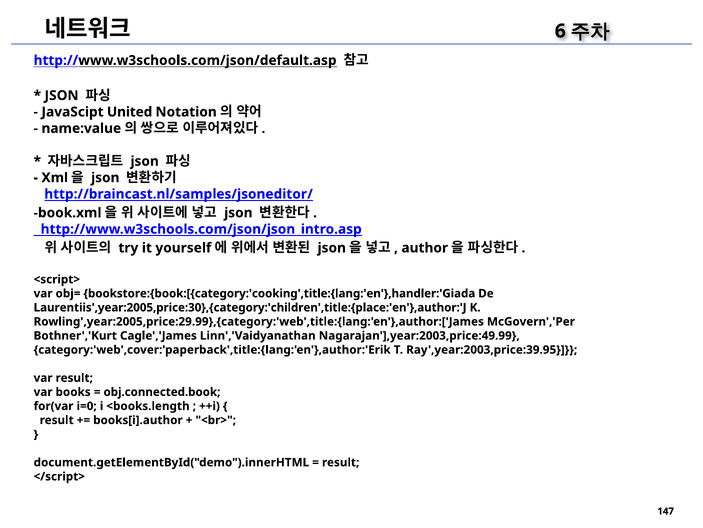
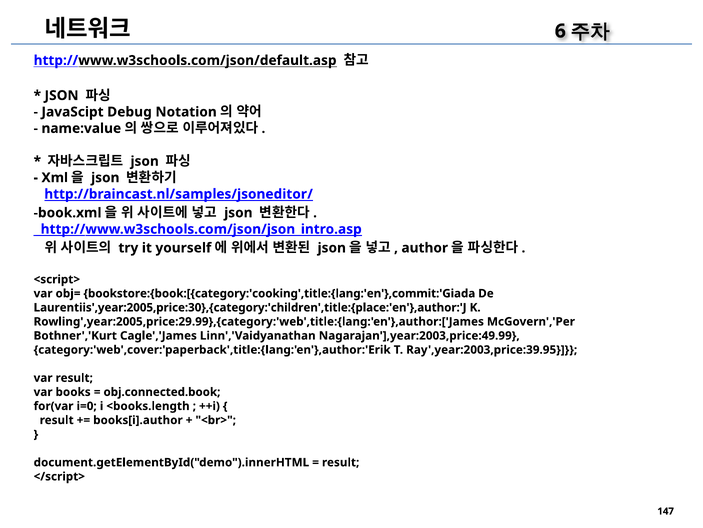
United: United -> Debug (129, 112)
bookstore:{book:[{category:'cooking',title:{lang:'en'},handler:'Giada: bookstore:{book:[{category:'cooking',title:{lang:'en'},handler:'Giada -> bookstore:{book:[{category:'cooking',title:{lang:'en'},commit:'Giada (279, 293)
